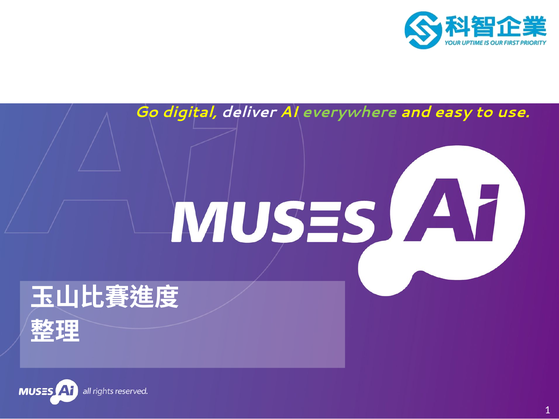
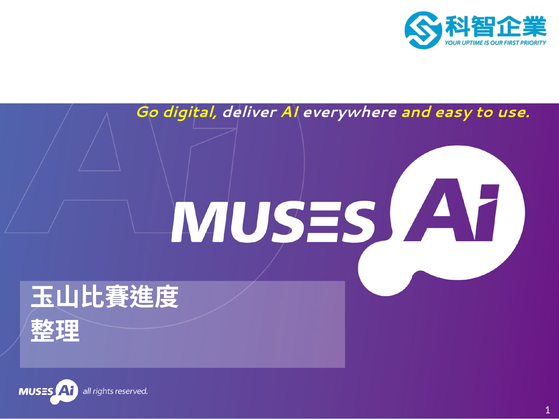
everywhere colour: light green -> white (349, 112)
